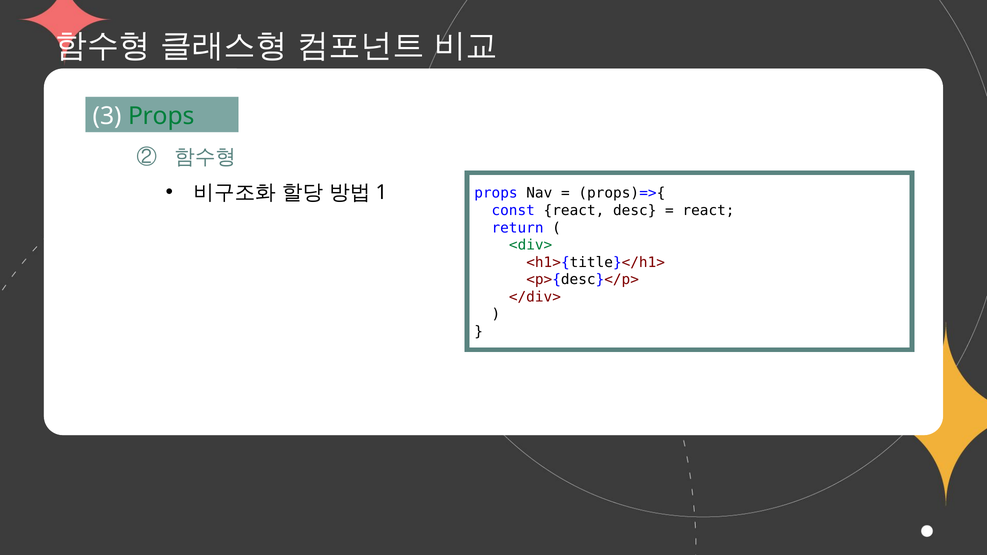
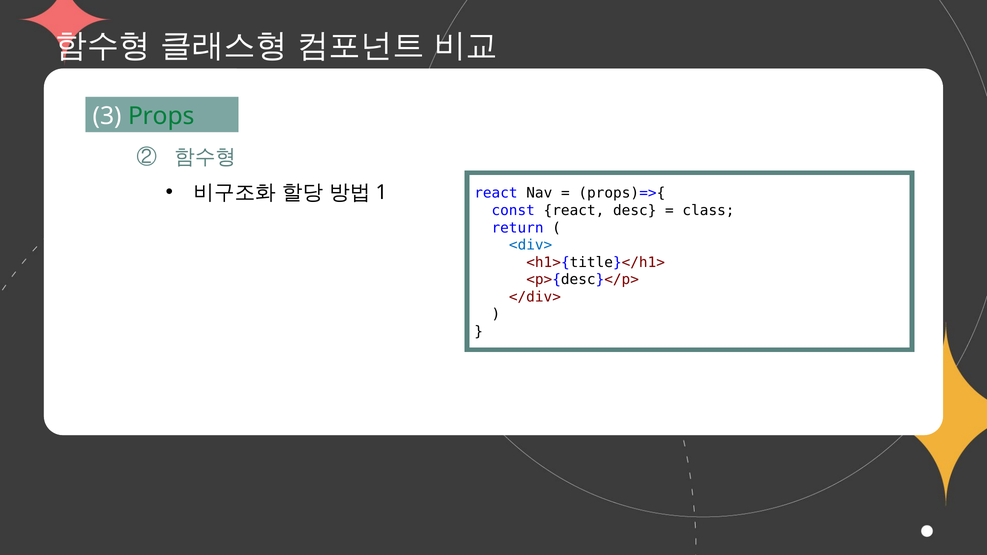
props: props -> react (496, 193)
react: react -> class (709, 211)
<div> colour: green -> blue (531, 245)
